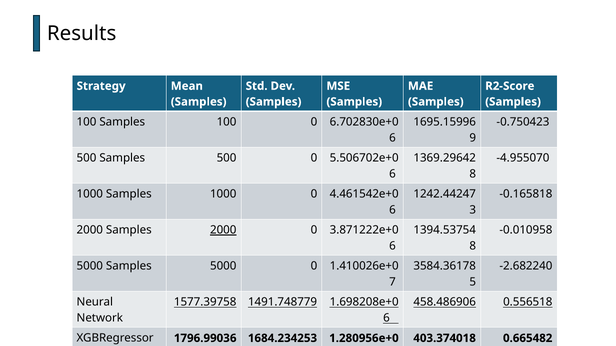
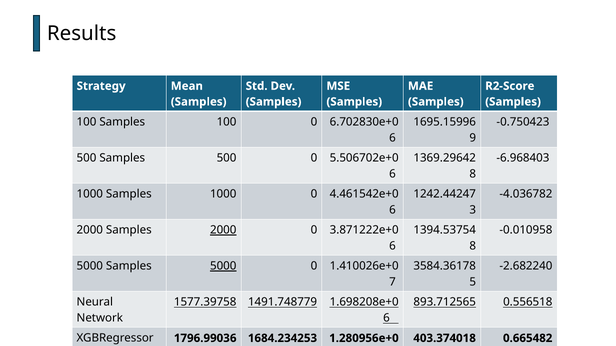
-4.955070: -4.955070 -> -6.968403 (523, 158)
-0.165818: -0.165818 -> -4.036782 (526, 194)
5000 underline: none -> present (223, 266)
458.486906: 458.486906 -> 893.712565 (445, 303)
